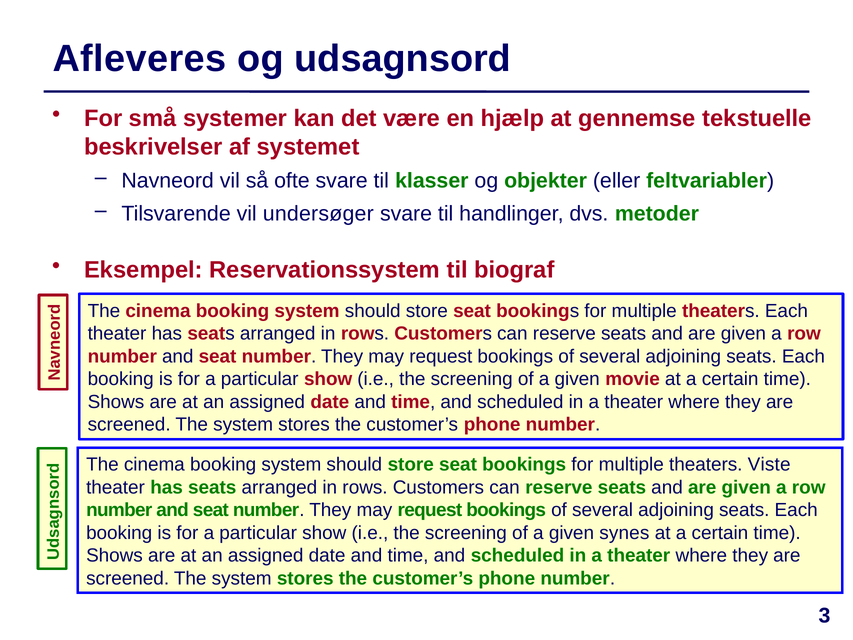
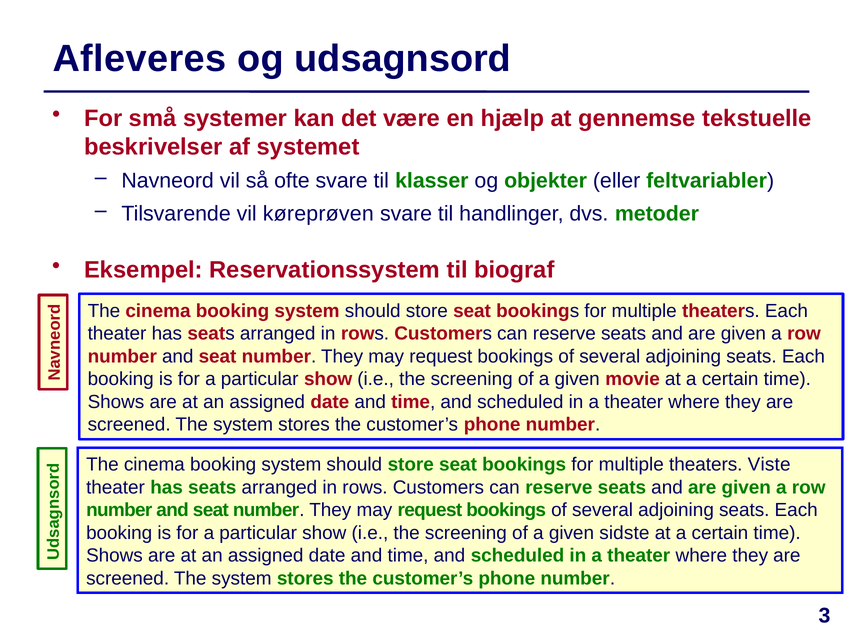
undersøger: undersøger -> køreprøven (318, 213)
synes: synes -> sidste (624, 533)
